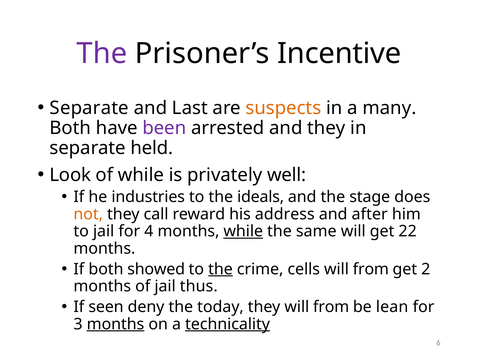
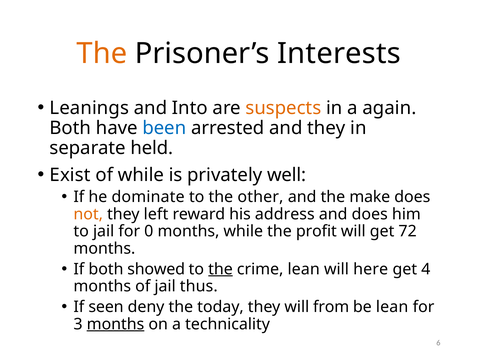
The colour: purple -> orange (102, 54)
Incentive: Incentive -> Interests (339, 54)
Separate: Separate -> Leanings (89, 108)
Last: Last -> Into (190, 108)
many: many -> again (389, 108)
been colour: purple -> blue (164, 128)
Look: Look -> Exist (70, 175)
industries: industries -> dominate (148, 197)
ideals: ideals -> other (260, 197)
stage: stage -> make (370, 197)
call: call -> left (156, 214)
and after: after -> does (370, 214)
4: 4 -> 0 (149, 231)
while underline: present -> none (243, 231)
same: same -> profit (316, 231)
22: 22 -> 72 (408, 231)
crime cells: cells -> lean (304, 269)
from: from -> here (371, 269)
2: 2 -> 4 (426, 269)
technicality underline: present -> none (228, 324)
